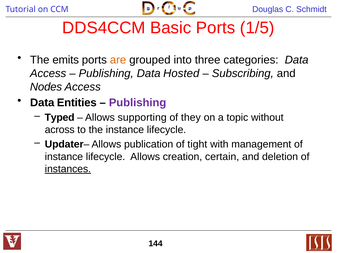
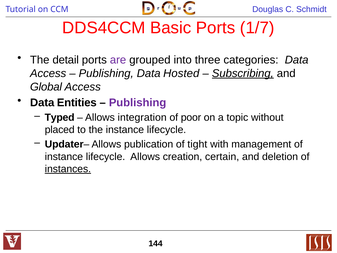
1/5: 1/5 -> 1/7 (257, 28)
emits: emits -> detail (66, 60)
are colour: orange -> purple (118, 60)
Subscribing underline: none -> present (243, 73)
Nodes: Nodes -> Global (46, 87)
supporting: supporting -> integration (142, 117)
they: they -> poor (191, 117)
across: across -> placed (60, 130)
